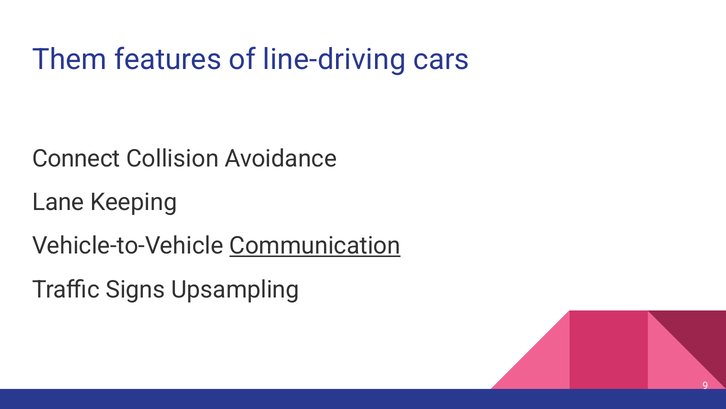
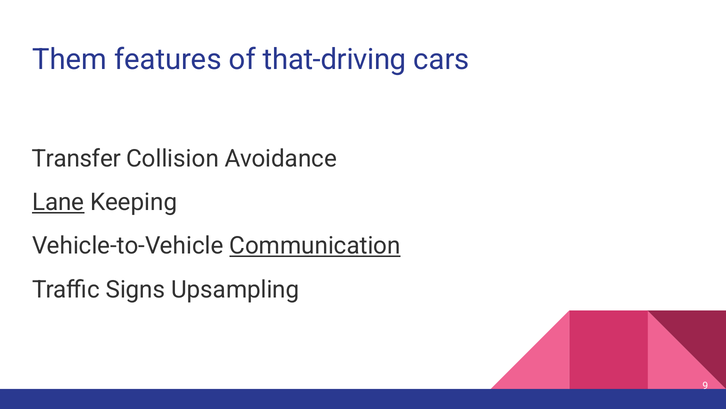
line-driving: line-driving -> that-driving (335, 59)
Connect: Connect -> Transfer (76, 159)
Lane underline: none -> present (58, 202)
